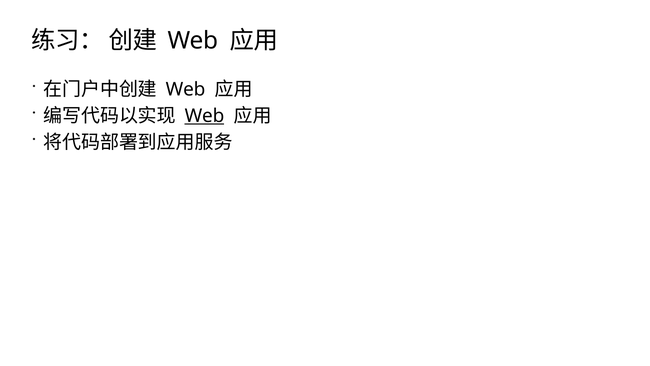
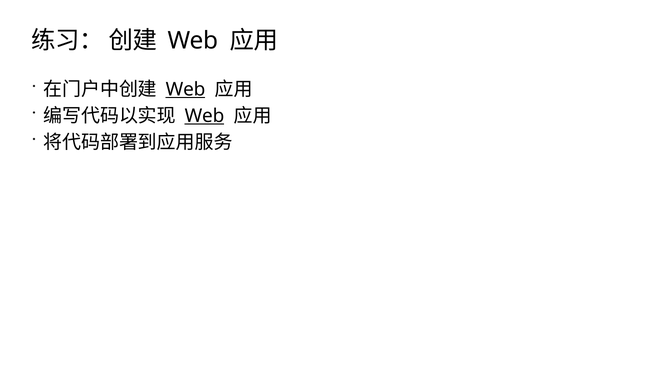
Web underline: none -> present (186, 89)
